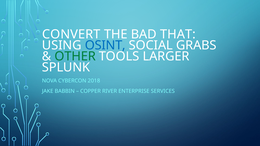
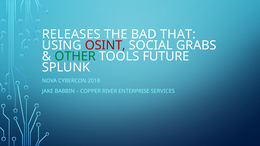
CONVERT: CONVERT -> RELEASES (71, 34)
OSINT colour: blue -> red (105, 45)
LARGER: LARGER -> FUTURE (166, 56)
